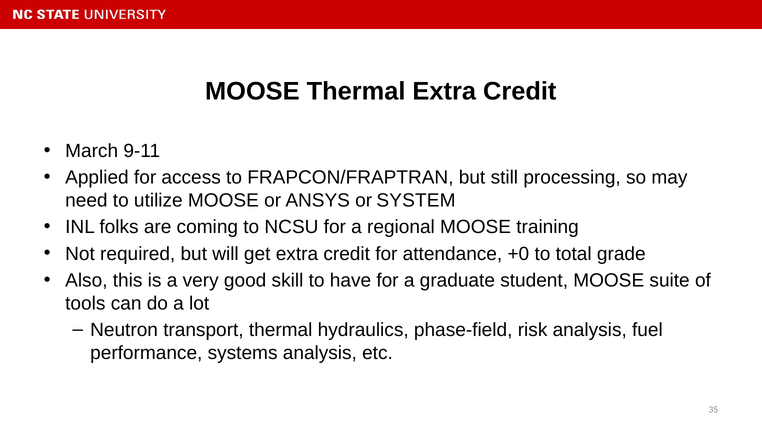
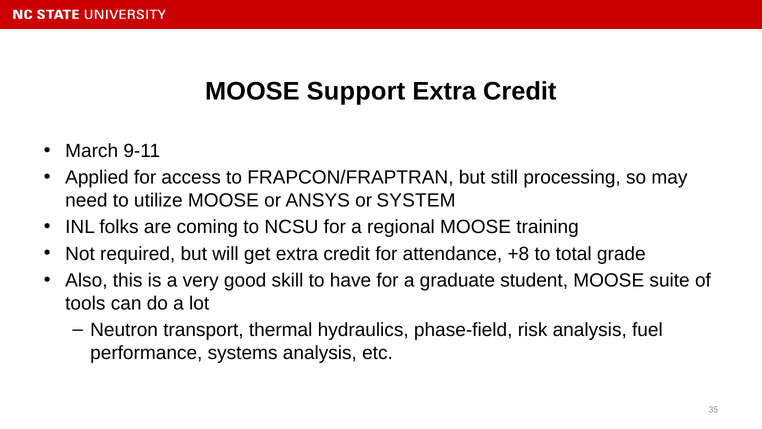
MOOSE Thermal: Thermal -> Support (356, 91)
+0: +0 -> +8 (518, 253)
